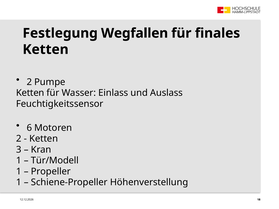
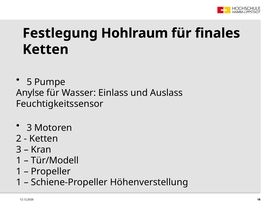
Wegfallen: Wegfallen -> Hohlraum (135, 33)
2: 2 -> 5 (29, 82)
Ketten: Ketten -> Anylse (30, 93)
6: 6 -> 3 (29, 128)
